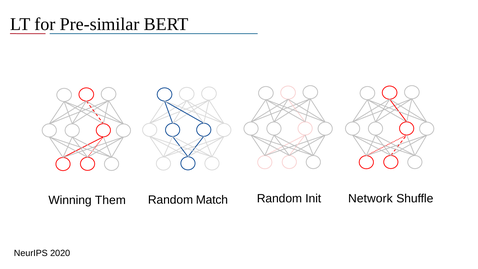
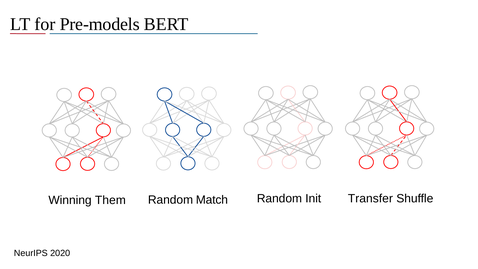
Pre-similar: Pre-similar -> Pre-models (100, 24)
Network: Network -> Transfer (370, 198)
